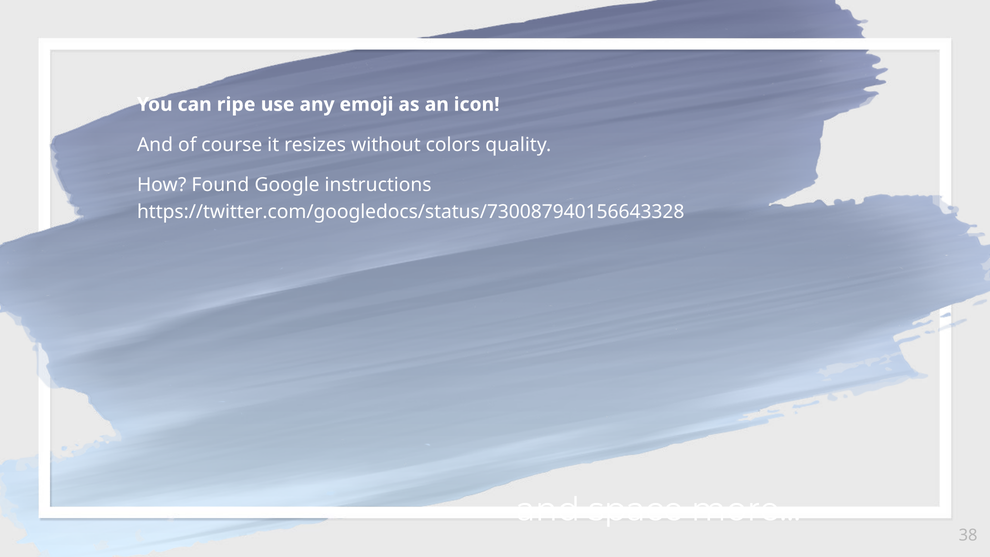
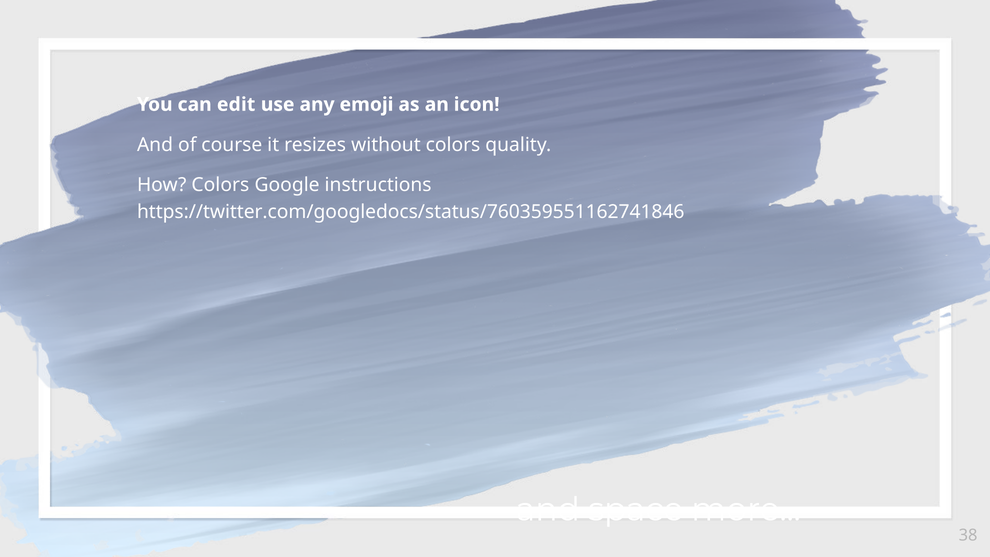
ripe: ripe -> edit (236, 104)
How Found: Found -> Colors (220, 185)
https://twitter.com/googledocs/status/730087940156643328: https://twitter.com/googledocs/status/730087940156643328 -> https://twitter.com/googledocs/status/760359551162741846 (411, 212)
